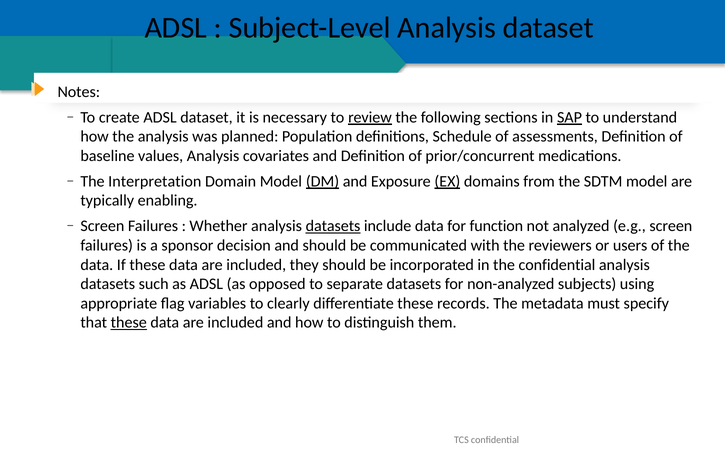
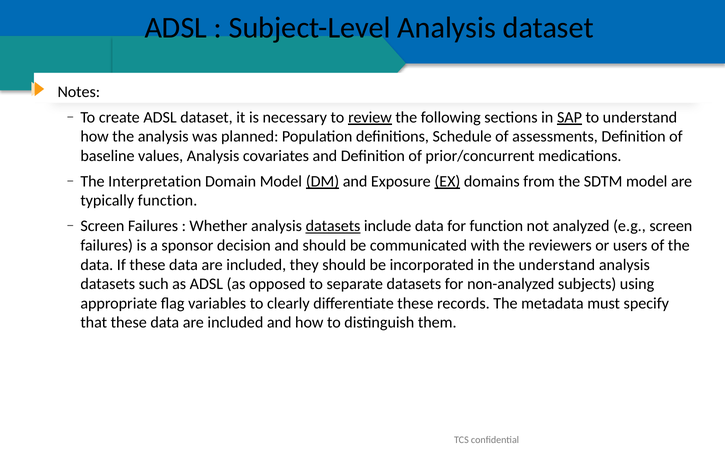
typically enabling: enabling -> function (168, 201)
the confidential: confidential -> understand (557, 265)
these underline: present -> none (129, 323)
